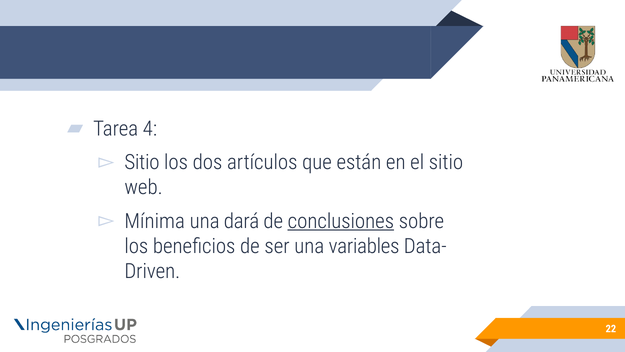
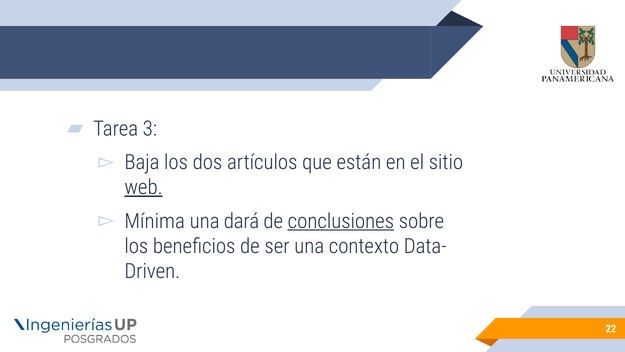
4: 4 -> 3 (150, 128)
Sitio: Sitio -> Baja (142, 162)
web underline: none -> present (144, 187)
variables: variables -> contexto (364, 246)
